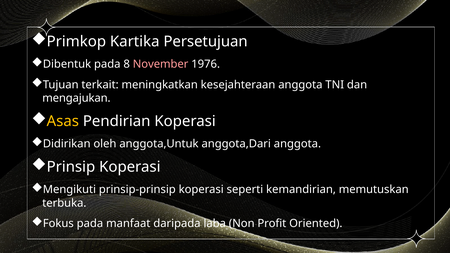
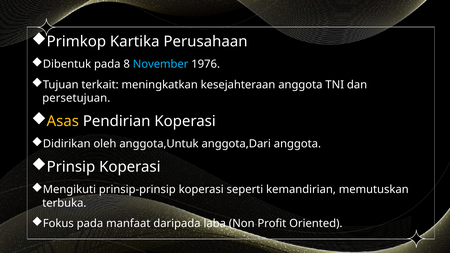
Persetujuan: Persetujuan -> Perusahaan (206, 42)
November colour: pink -> light blue (161, 64)
mengajukan: mengajukan -> persetujuan (76, 98)
